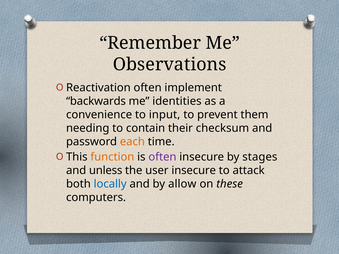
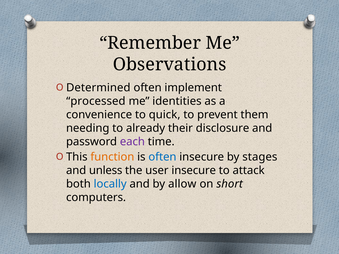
Reactivation: Reactivation -> Determined (98, 88)
backwards: backwards -> processed (96, 101)
input: input -> quick (165, 115)
contain: contain -> already (146, 128)
checksum: checksum -> disclosure (223, 128)
each colour: orange -> purple (132, 142)
often colour: purple -> blue (162, 157)
these: these -> short (230, 184)
